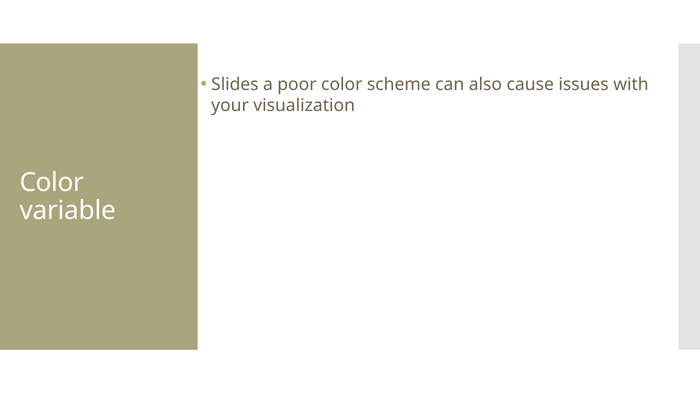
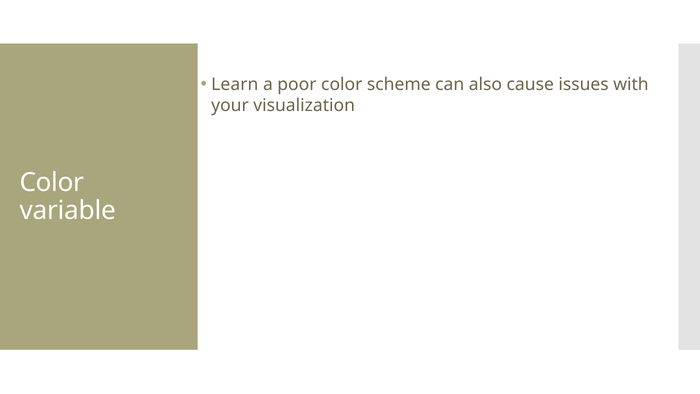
Slides: Slides -> Learn (235, 84)
